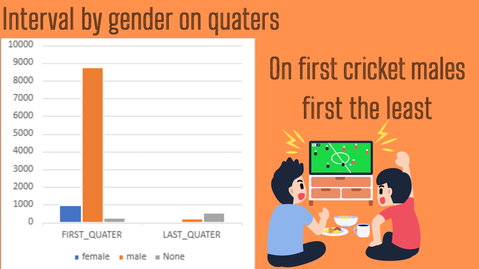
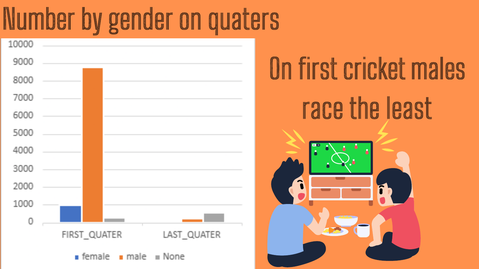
Interval: Interval -> Number (39, 20)
first: first -> race (323, 110)
